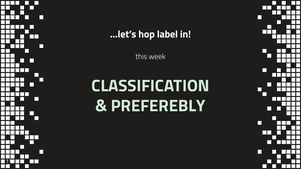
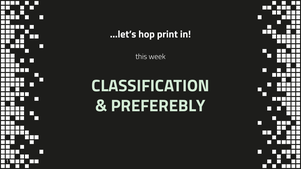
label: label -> print (167, 34)
